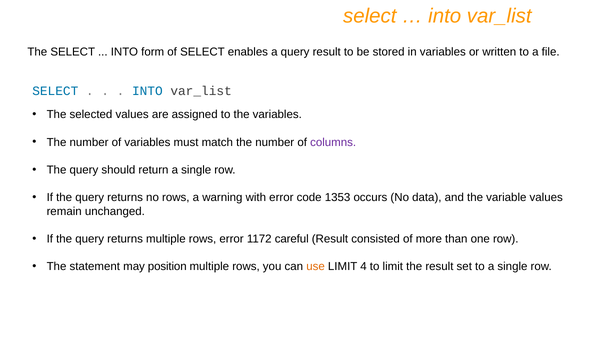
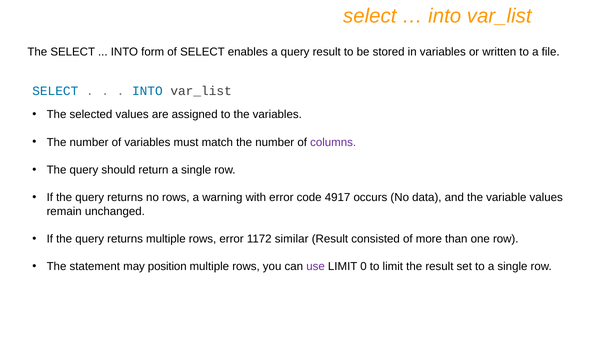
1353: 1353 -> 4917 (338, 197)
careful: careful -> similar (292, 239)
use colour: orange -> purple (316, 266)
4: 4 -> 0 (363, 266)
